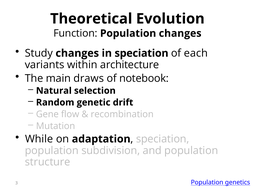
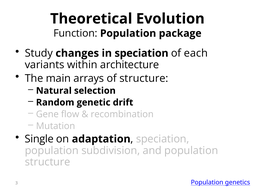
Population changes: changes -> package (180, 33)
draws: draws -> arrays (89, 78)
of notebook: notebook -> structure (144, 78)
While: While -> Single (39, 138)
